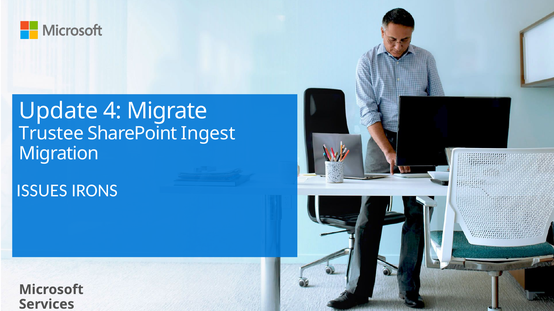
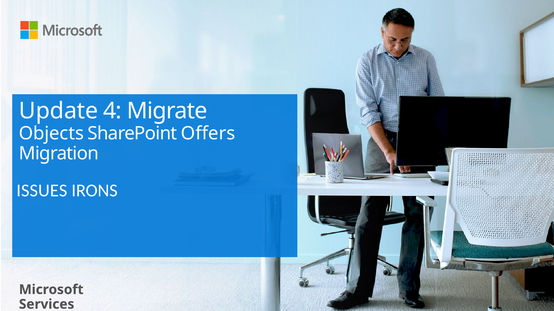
Trustee: Trustee -> Objects (51, 134)
Ingest: Ingest -> Offers (208, 134)
